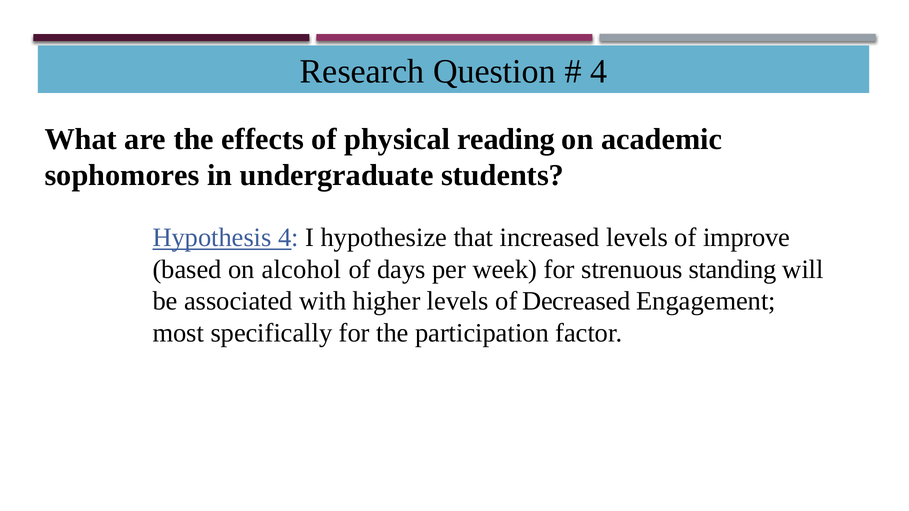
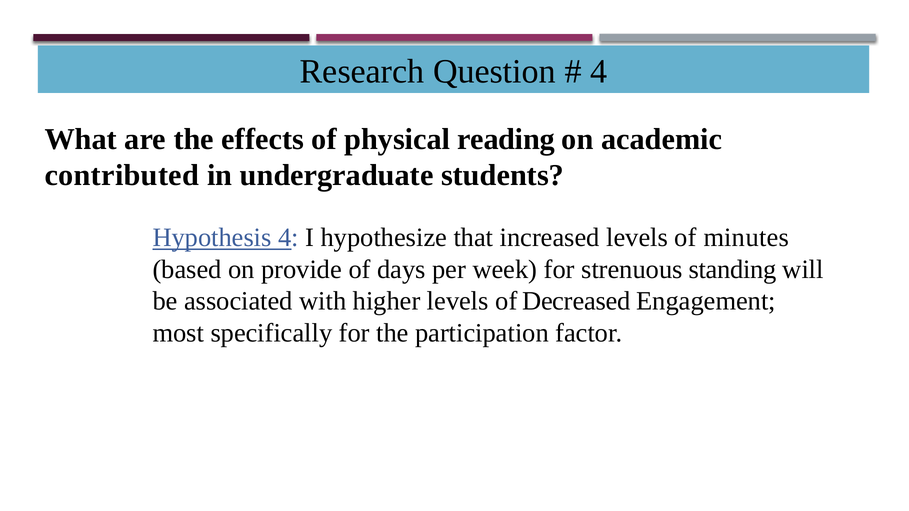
sophomores: sophomores -> contributed (122, 176)
improve: improve -> minutes (746, 238)
alcohol: alcohol -> provide (302, 269)
